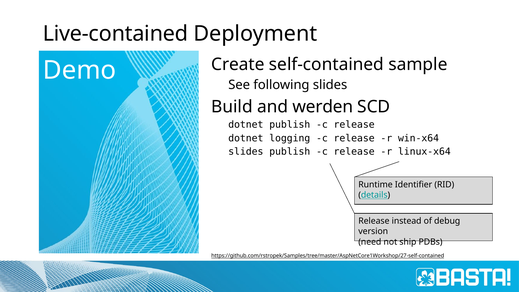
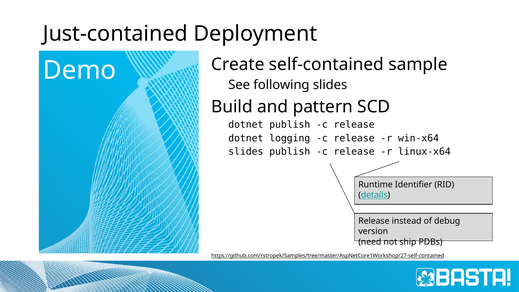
Live-contained: Live-contained -> Just-contained (115, 34)
werden: werden -> pattern (323, 107)
